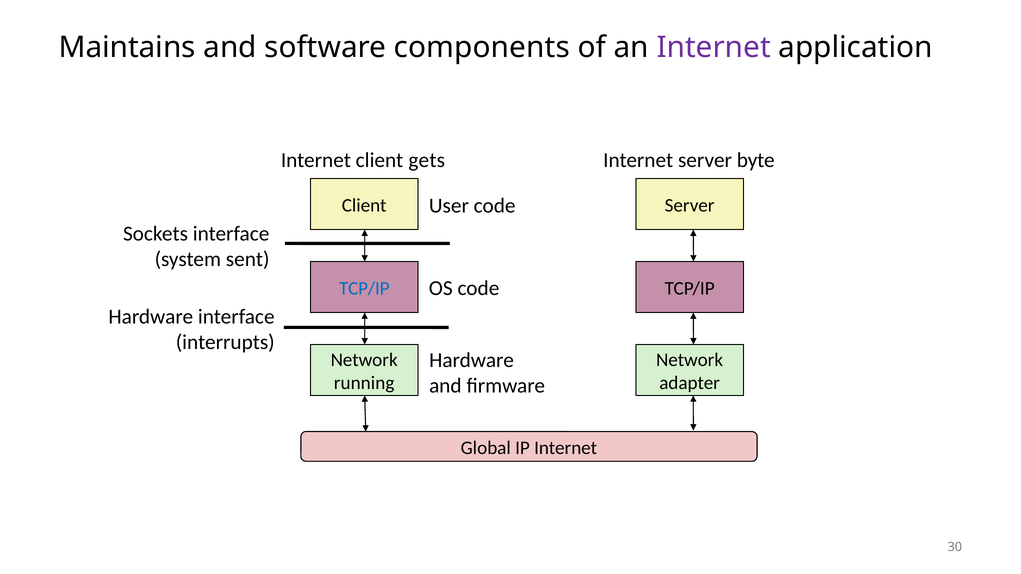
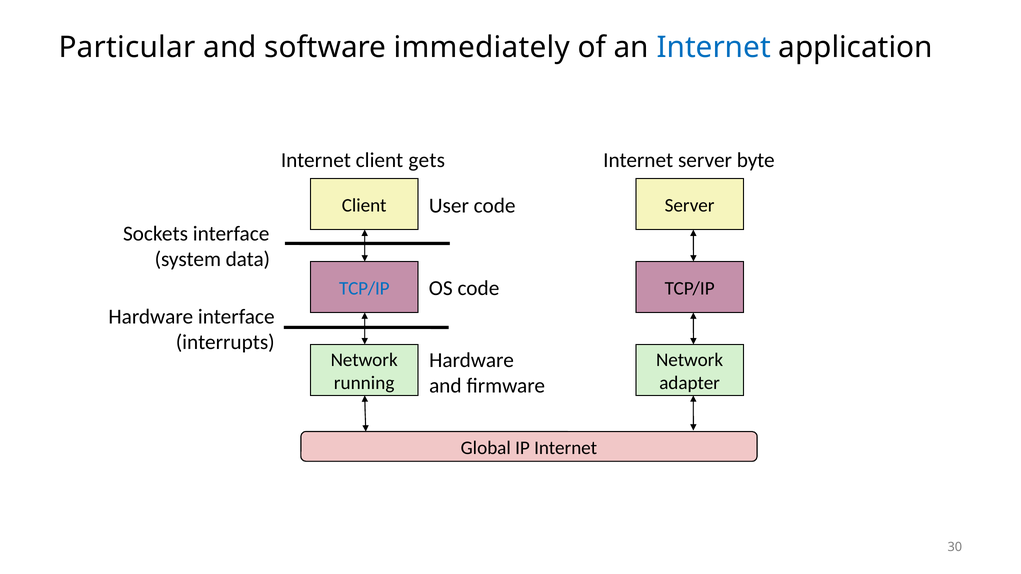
Maintains: Maintains -> Particular (127, 48)
components: components -> immediately (482, 48)
Internet colour: purple -> blue (714, 48)
sent: sent -> data (248, 259)
